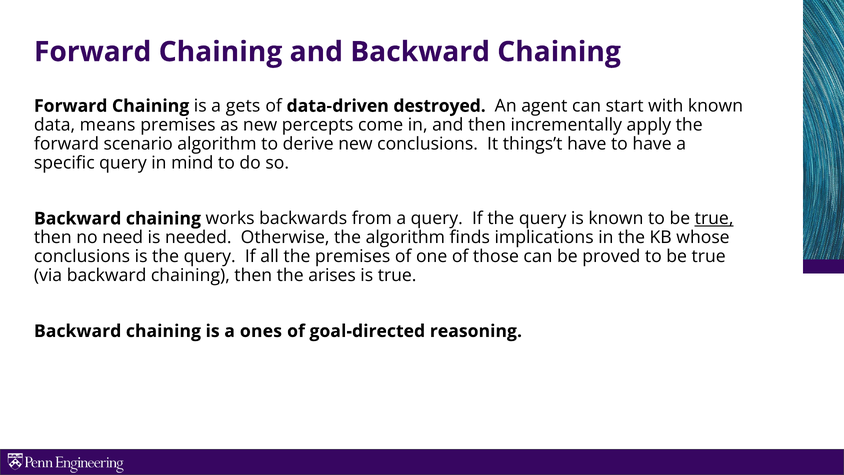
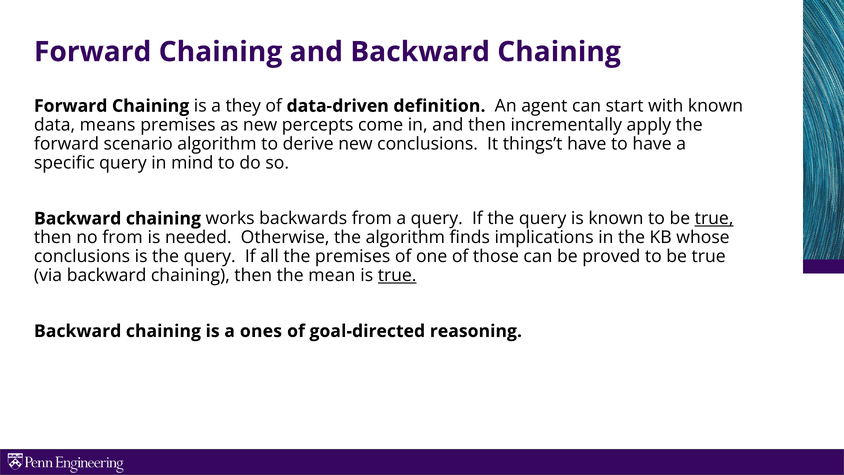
gets: gets -> they (243, 106)
destroyed: destroyed -> definition (439, 106)
no need: need -> from (123, 237)
arises: arises -> mean (332, 275)
true underline: none -> present (397, 275)
